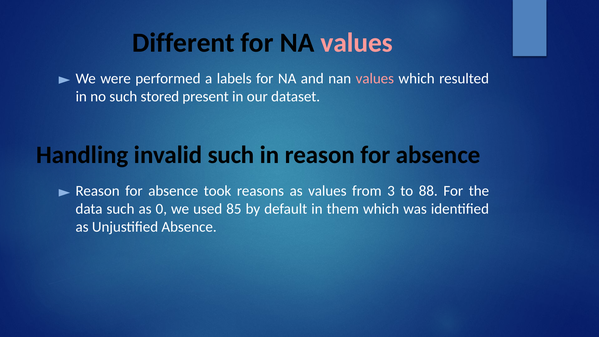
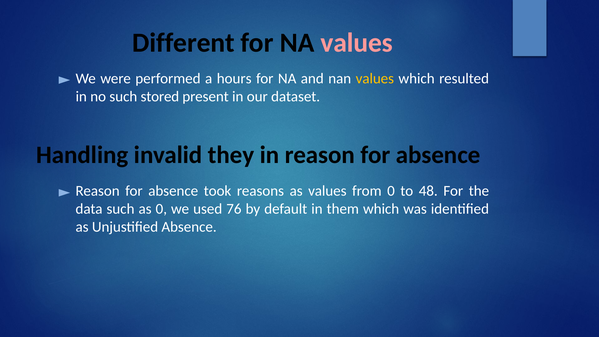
labels: labels -> hours (234, 79)
values colour: pink -> yellow (375, 79)
invalid such: such -> they (231, 155)
from 3: 3 -> 0 (391, 191)
88: 88 -> 48 (428, 191)
85: 85 -> 76 (234, 209)
